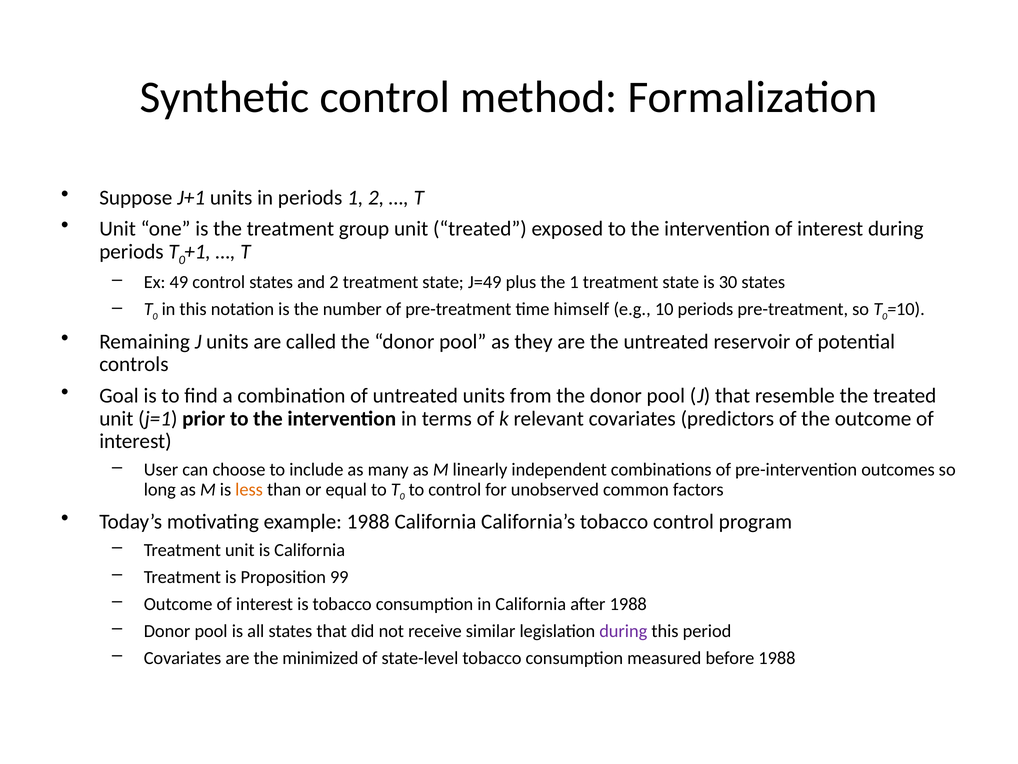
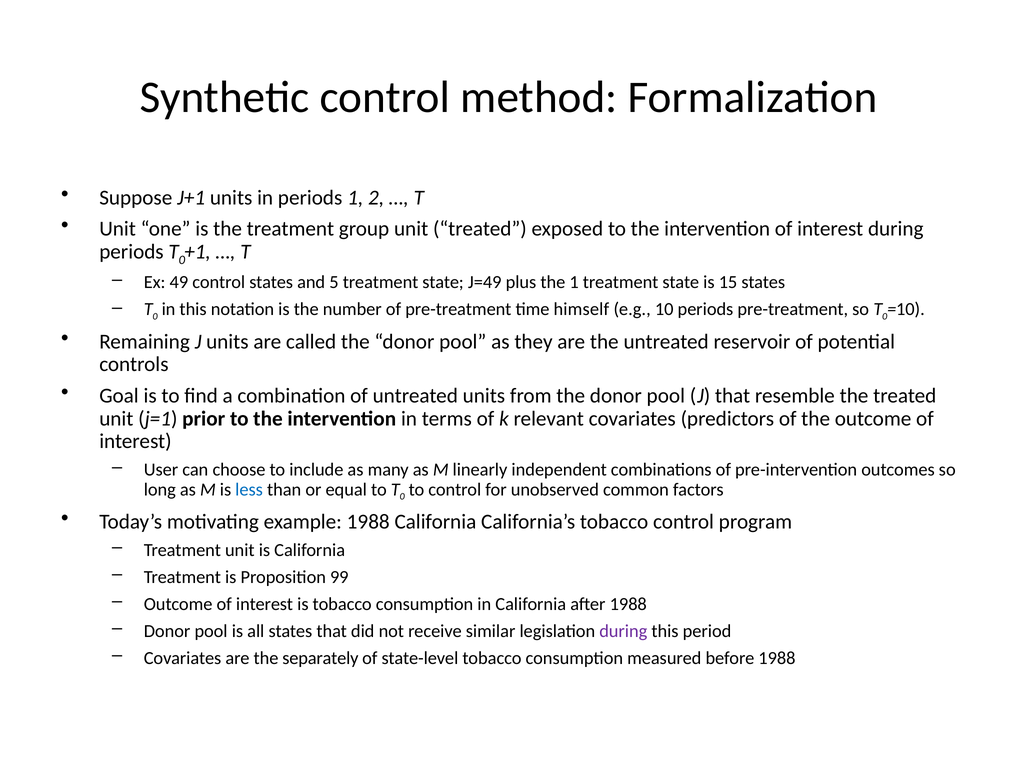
and 2: 2 -> 5 (334, 282)
30: 30 -> 15 (728, 282)
less colour: orange -> blue (249, 489)
minimized: minimized -> separately (320, 658)
